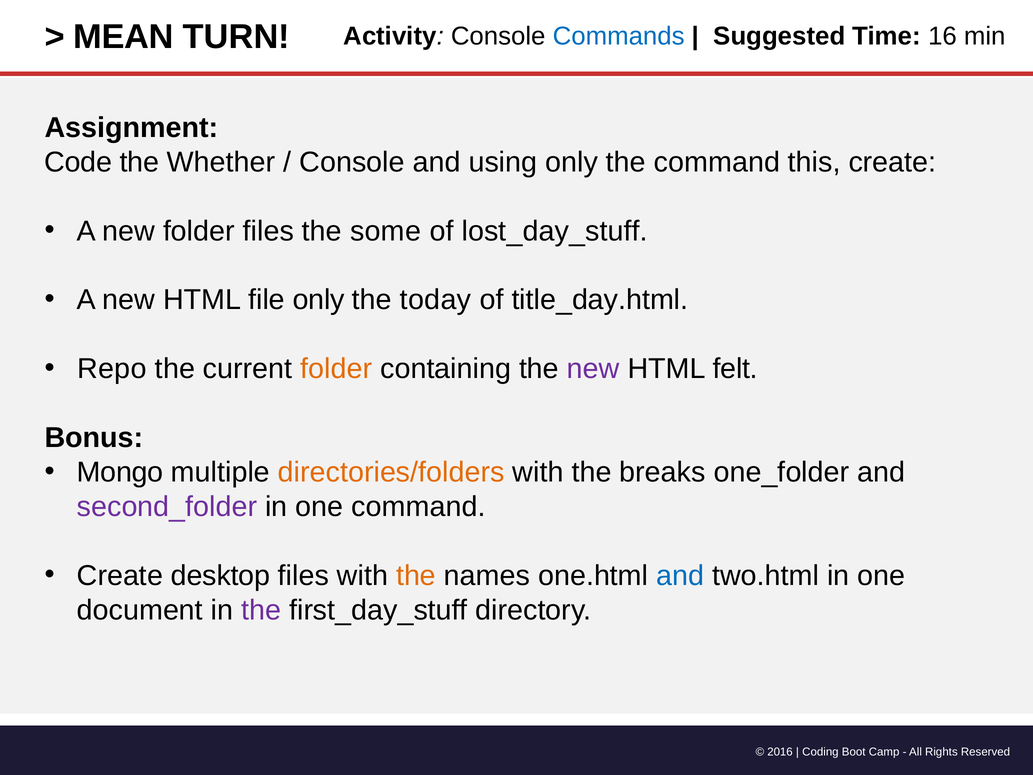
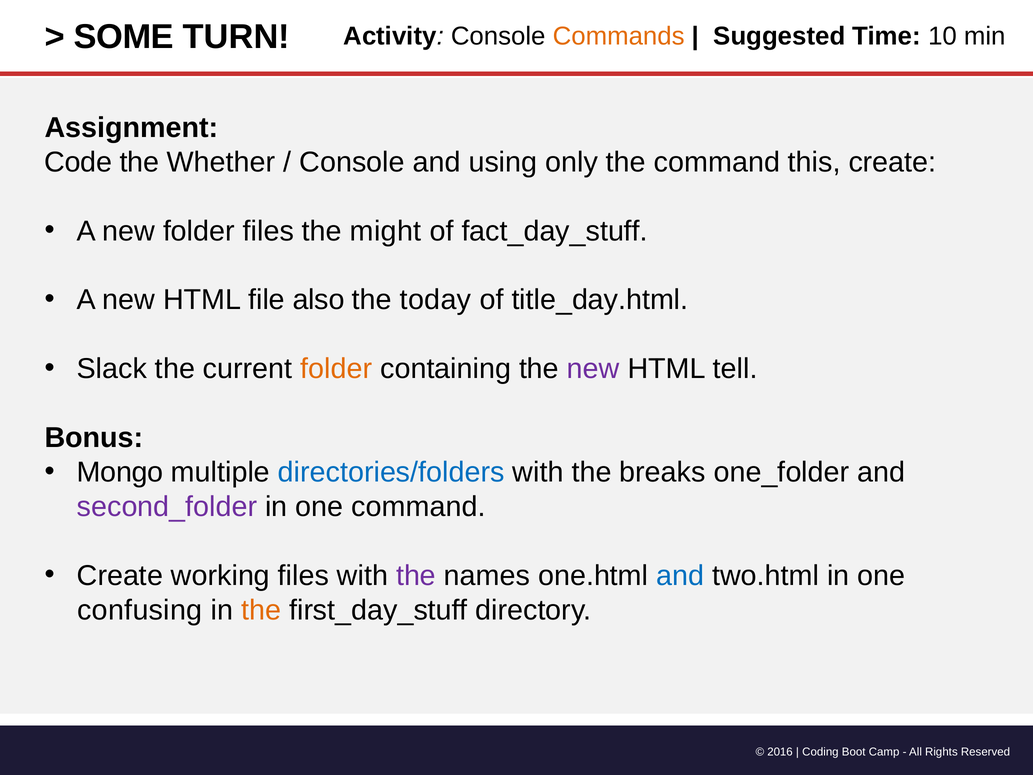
MEAN: MEAN -> SOME (124, 37)
Commands colour: blue -> orange (619, 36)
16: 16 -> 10 (942, 36)
some: some -> might (386, 231)
lost_day_stuff: lost_day_stuff -> fact_day_stuff (555, 231)
file only: only -> also (319, 300)
Repo: Repo -> Slack (112, 369)
felt: felt -> tell (735, 369)
directories/folders colour: orange -> blue (391, 472)
desktop: desktop -> working (220, 575)
the colour: orange -> purple (416, 575)
document: document -> confusing (140, 610)
the colour: purple -> orange (261, 610)
